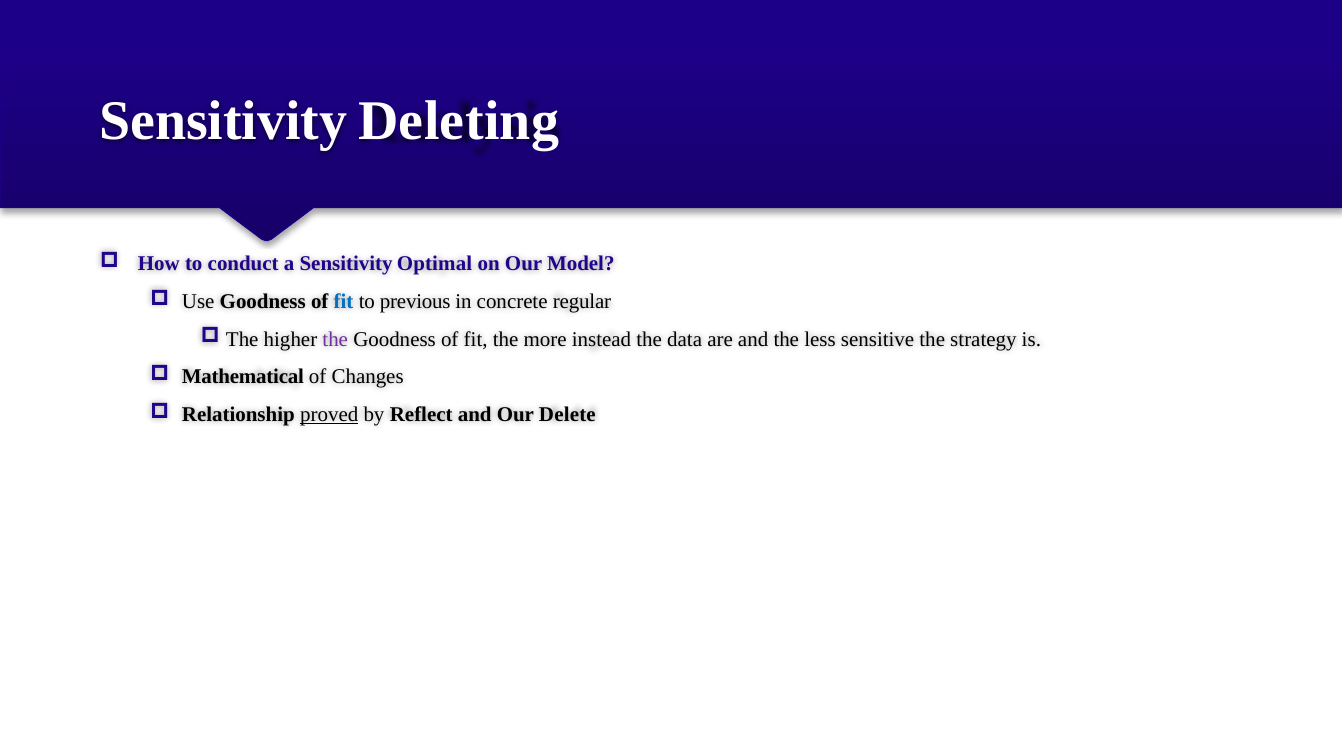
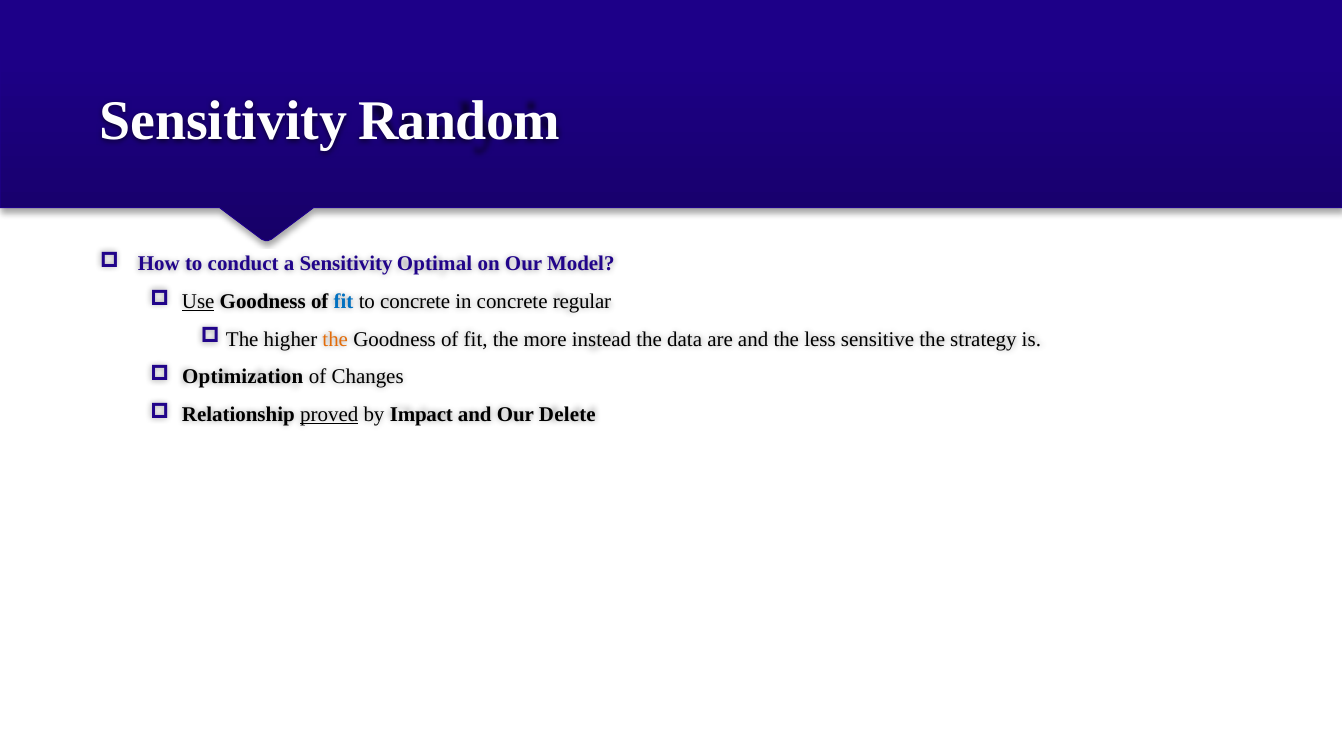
Deleting: Deleting -> Random (459, 121)
Use underline: none -> present (198, 301)
to previous: previous -> concrete (415, 301)
the colour: purple -> orange (335, 339)
Mathematical: Mathematical -> Optimization (243, 377)
Reflect: Reflect -> Impact (421, 415)
